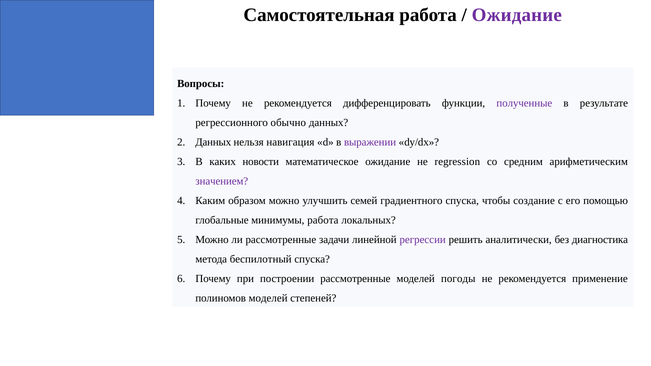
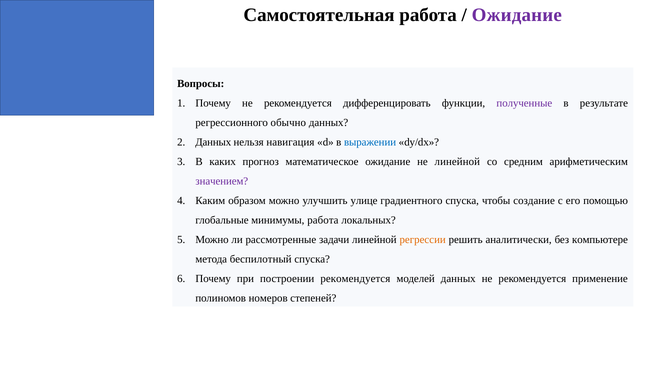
выражении colour: purple -> blue (370, 142)
новости: новости -> прогноз (261, 162)
не regression: regression -> линейной (457, 162)
семей: семей -> улице (364, 201)
регрессии colour: purple -> orange (423, 240)
диагностика: диагностика -> компьютере (600, 240)
построении рассмотренные: рассмотренные -> рекомендуется (355, 279)
моделей погоды: погоды -> данных (458, 279)
полиномов моделей: моделей -> номеров (268, 298)
